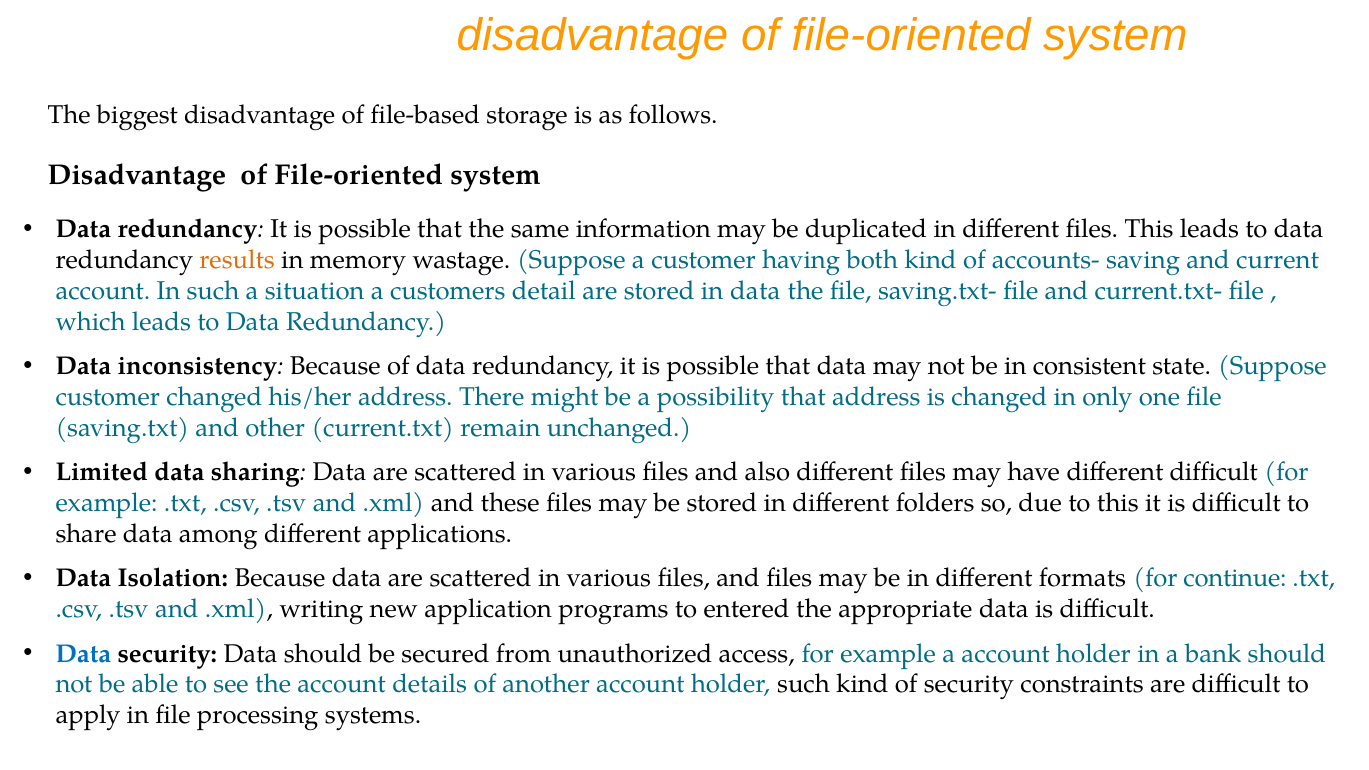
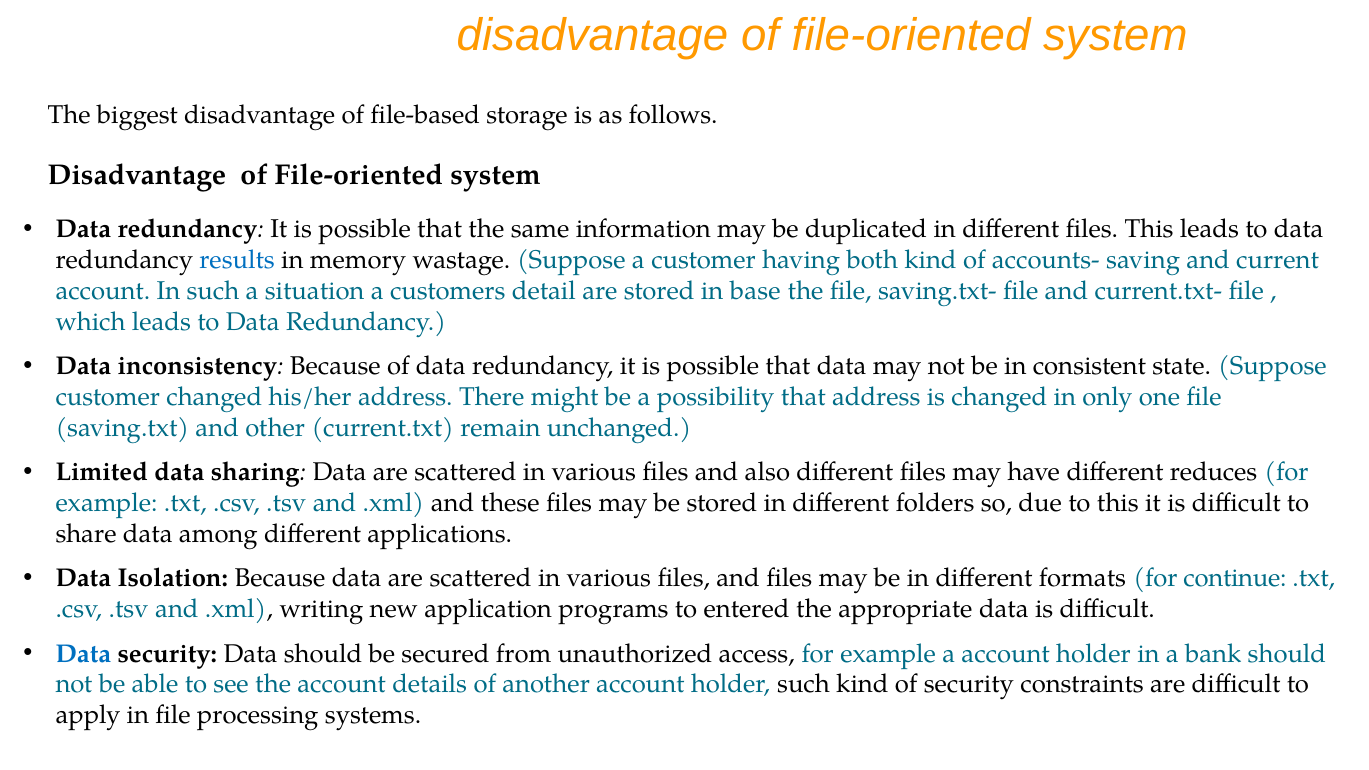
results colour: orange -> blue (237, 260)
in data: data -> base (755, 291)
different difficult: difficult -> reduces (1214, 472)
